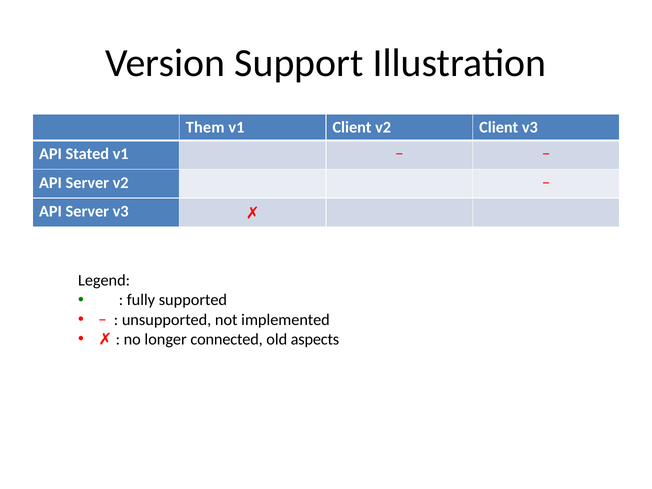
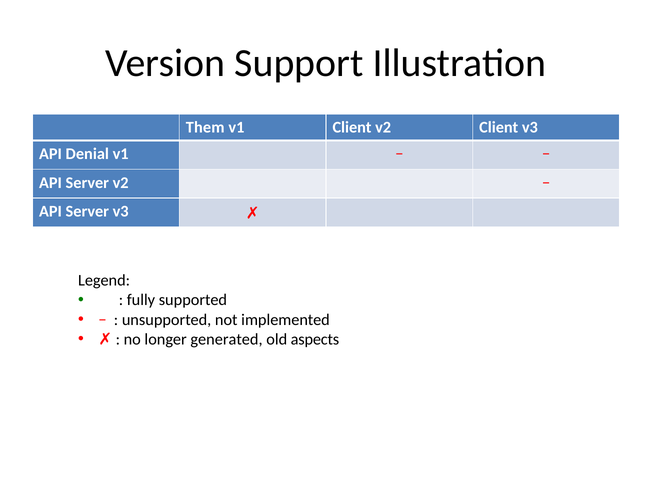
Stated: Stated -> Denial (87, 154)
connected: connected -> generated (227, 339)
